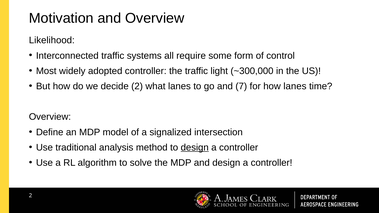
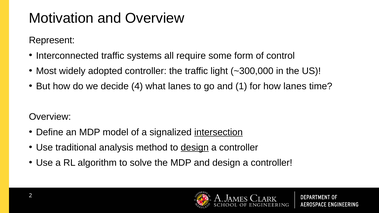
Likelihood: Likelihood -> Represent (52, 40)
decide 2: 2 -> 4 (137, 86)
7: 7 -> 1 (241, 86)
intersection underline: none -> present (218, 132)
